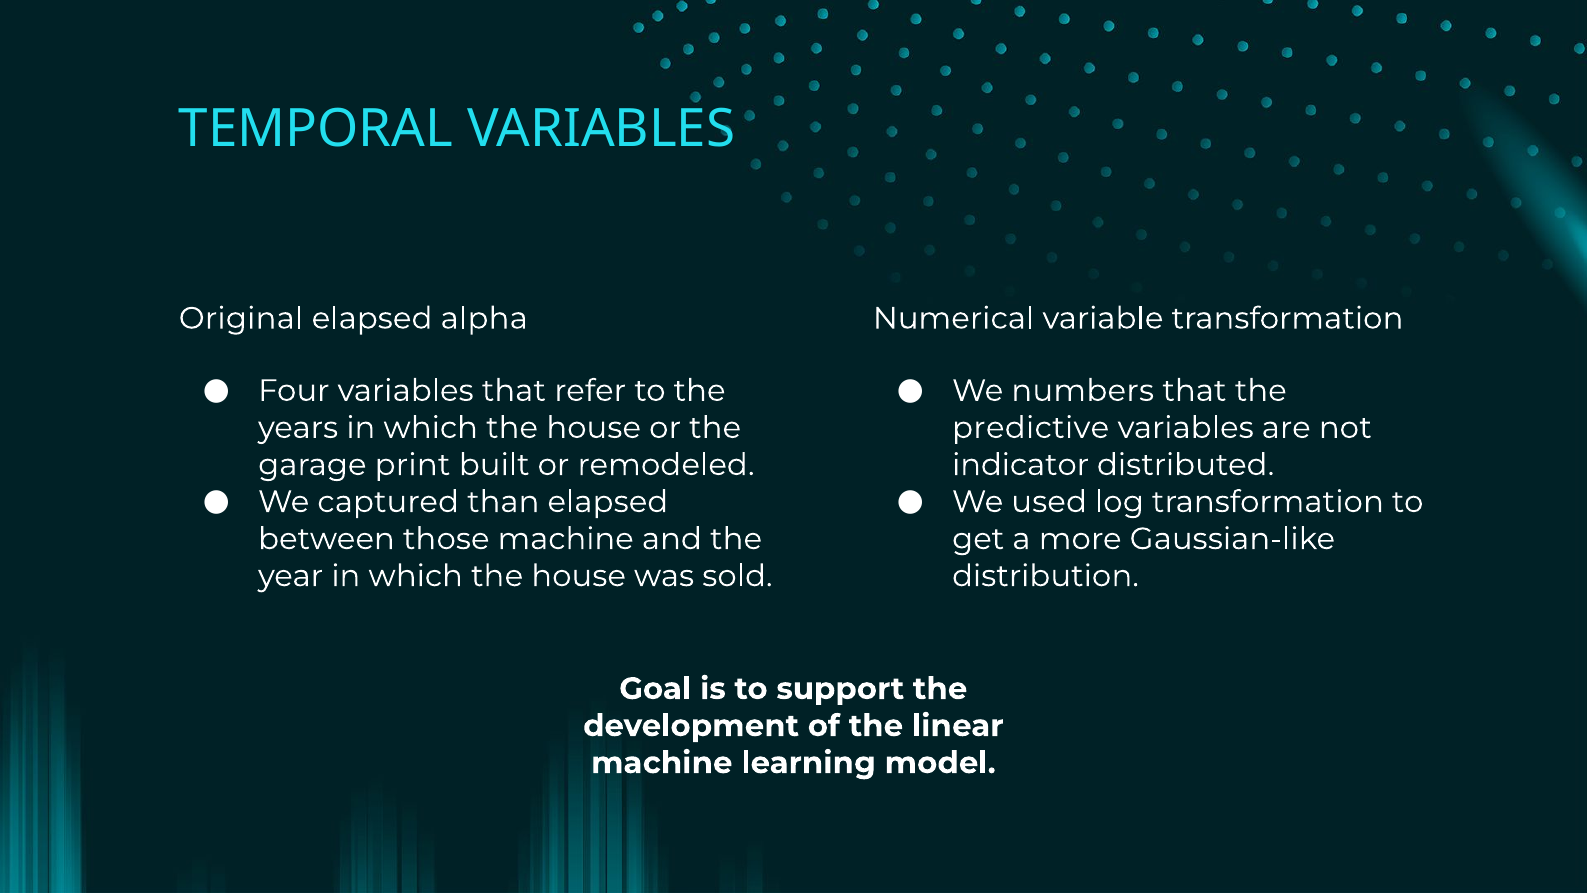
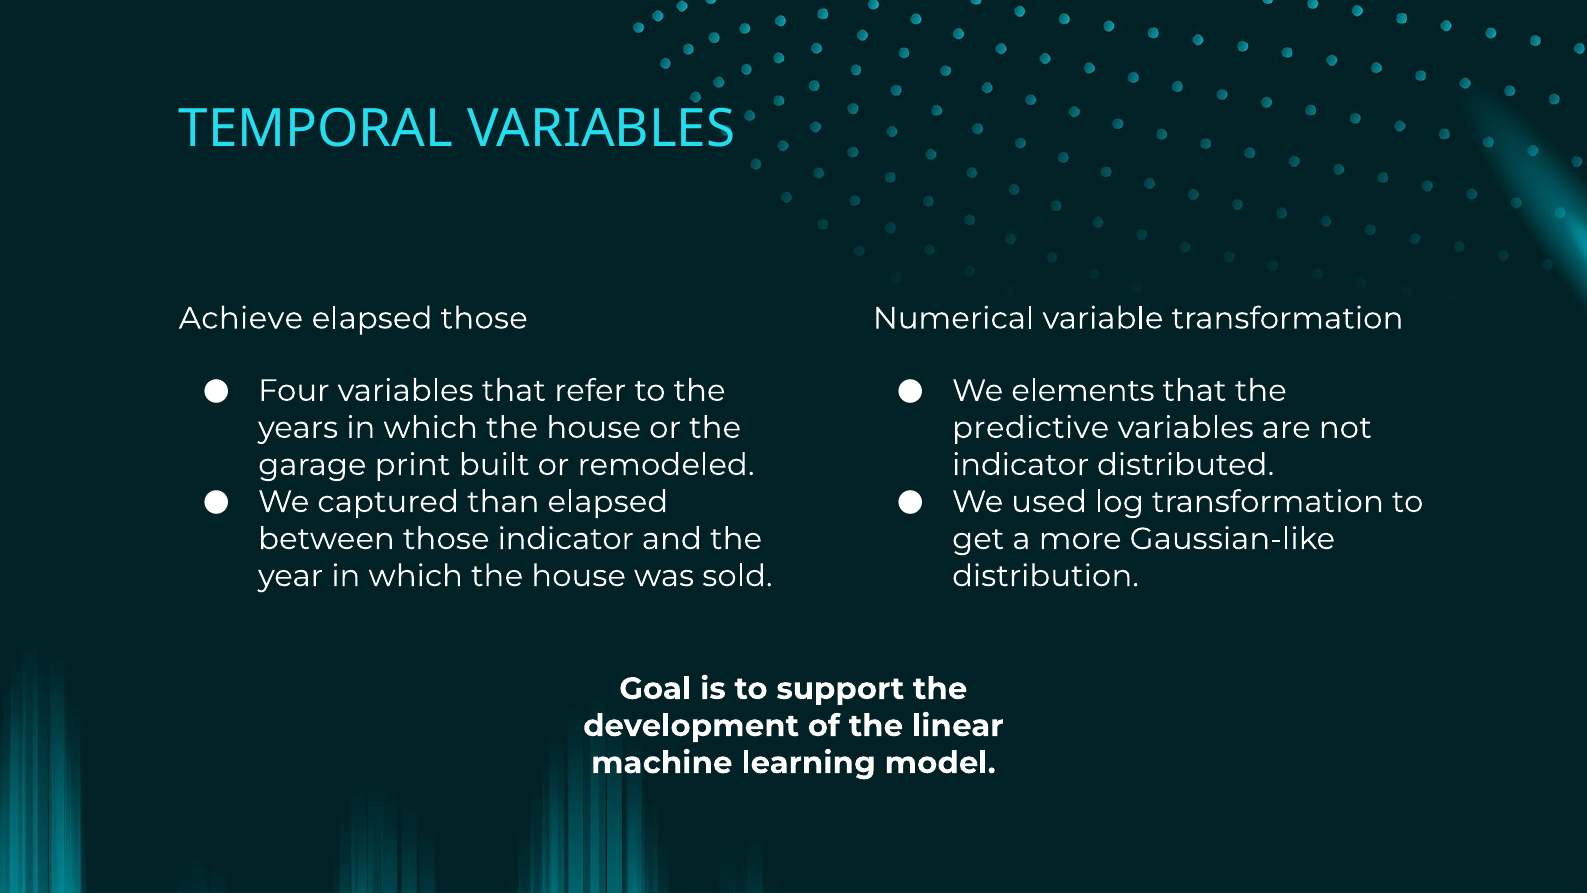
Original: Original -> Achieve (241, 318)
elapsed alpha: alpha -> those (484, 318)
numbers: numbers -> elements (1083, 391)
those machine: machine -> indicator (566, 539)
